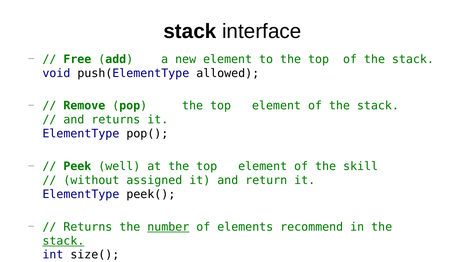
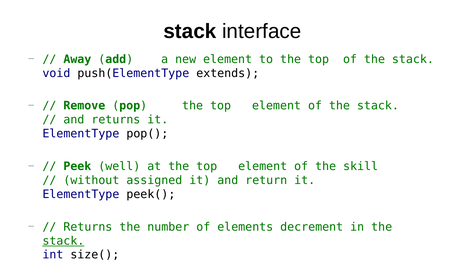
Free: Free -> Away (77, 59)
allowed: allowed -> extends (228, 73)
number underline: present -> none (168, 227)
recommend: recommend -> decrement (312, 227)
